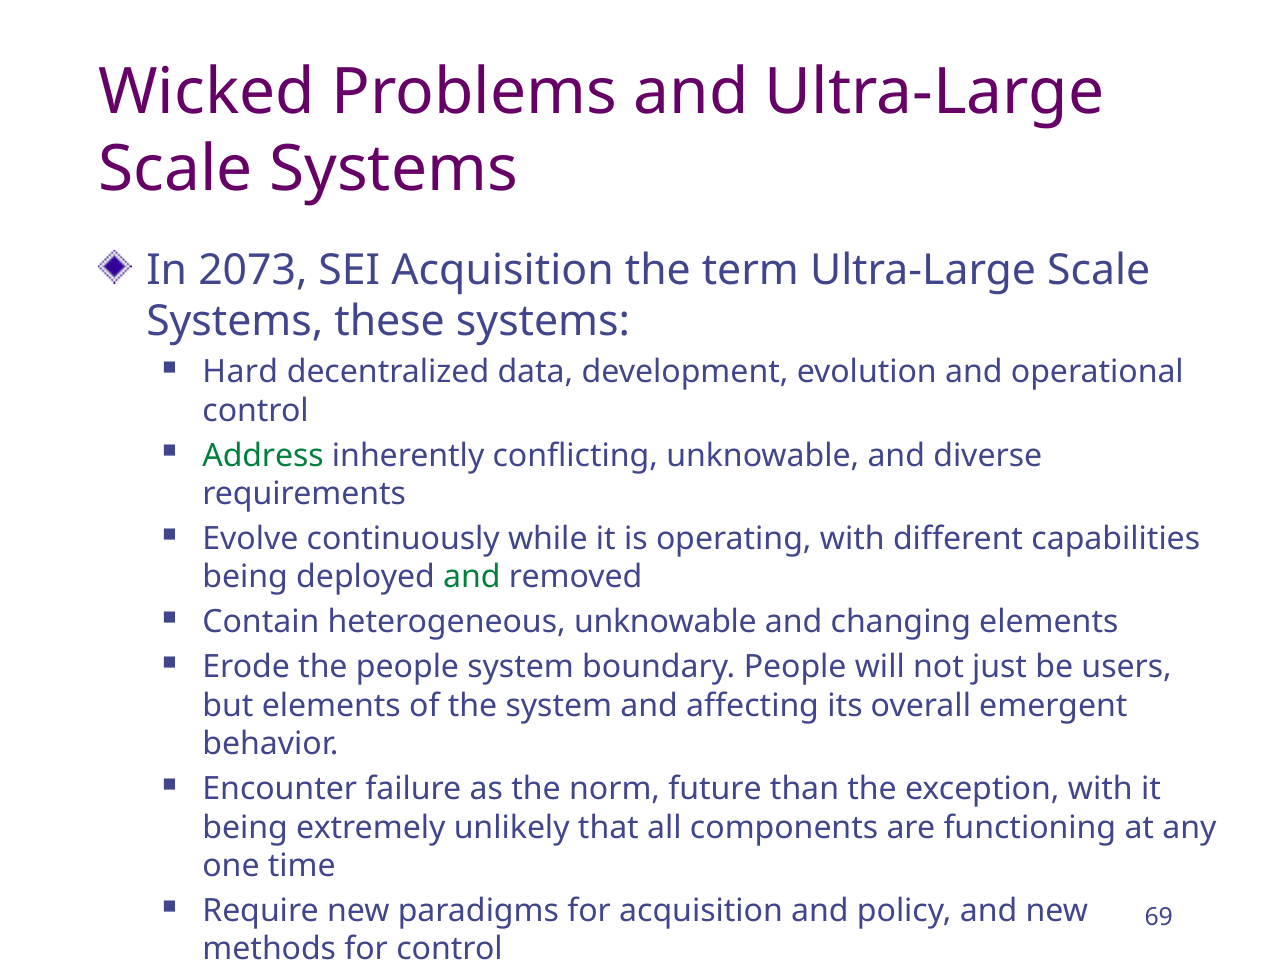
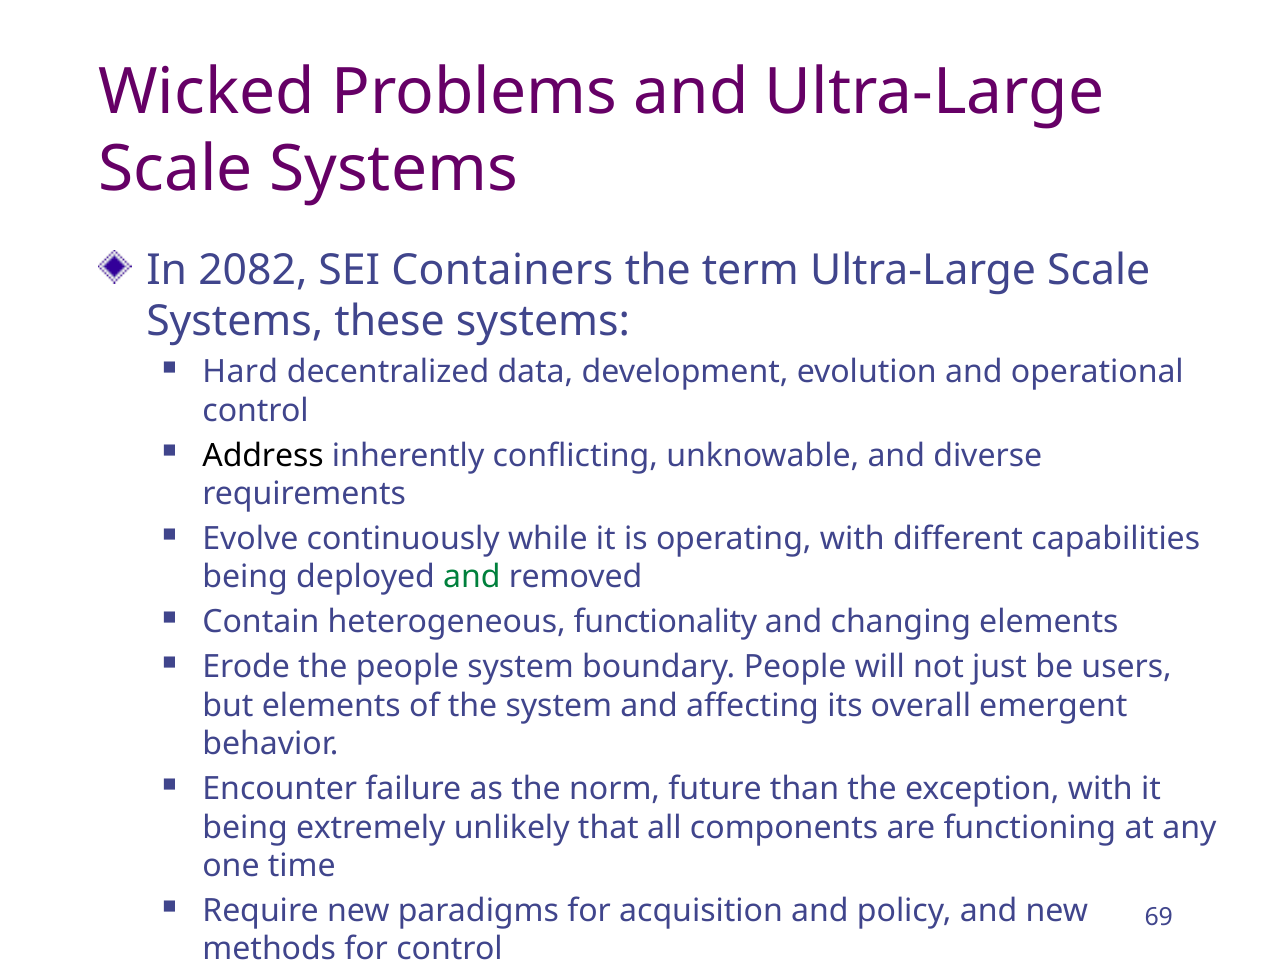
2073: 2073 -> 2082 (253, 270)
SEI Acquisition: Acquisition -> Containers (502, 270)
Address colour: green -> black (263, 455)
heterogeneous unknowable: unknowable -> functionality (665, 622)
